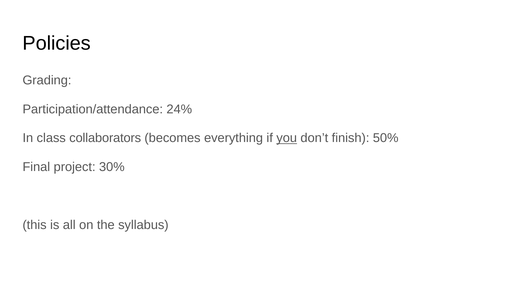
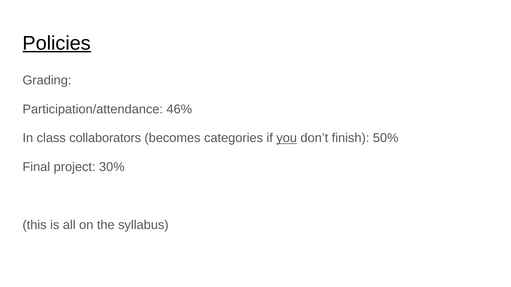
Policies underline: none -> present (57, 43)
24%: 24% -> 46% (179, 109)
everything: everything -> categories (234, 138)
